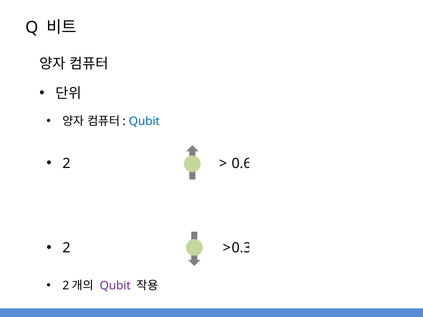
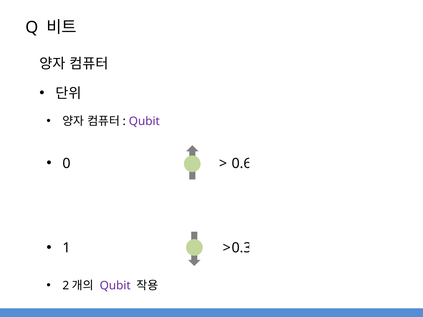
Qubit colour: blue -> purple (144, 121)
2: 2 -> 0 (66, 164)
2: 2 -> 1 (66, 248)
